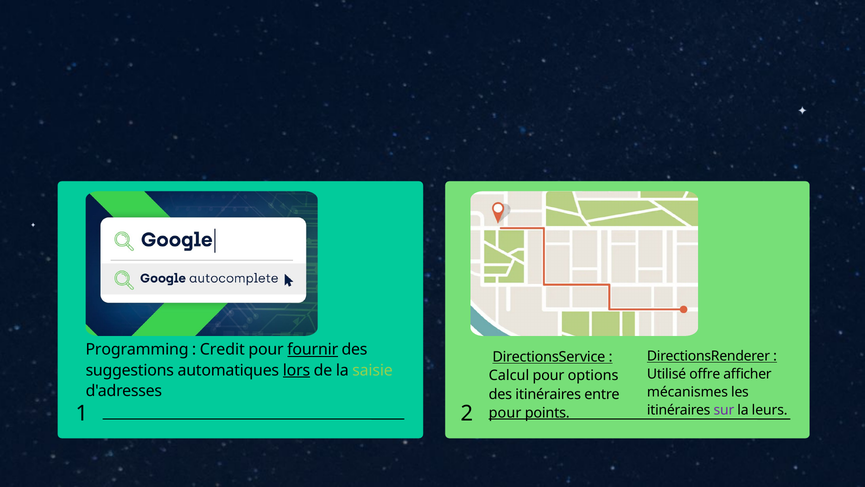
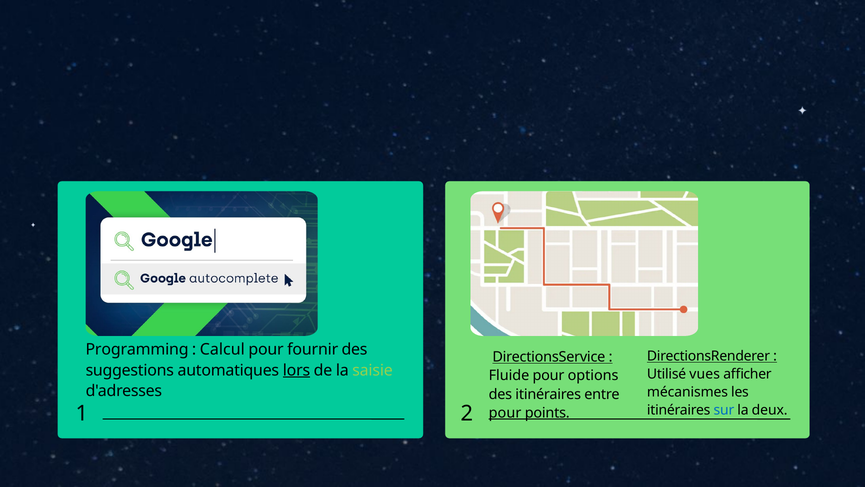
Credit: Credit -> Calcul (222, 349)
fournir underline: present -> none (313, 349)
offre: offre -> vues (705, 374)
Calcul: Calcul -> Fluide (509, 375)
sur colour: purple -> blue (724, 410)
leurs: leurs -> deux (770, 410)
